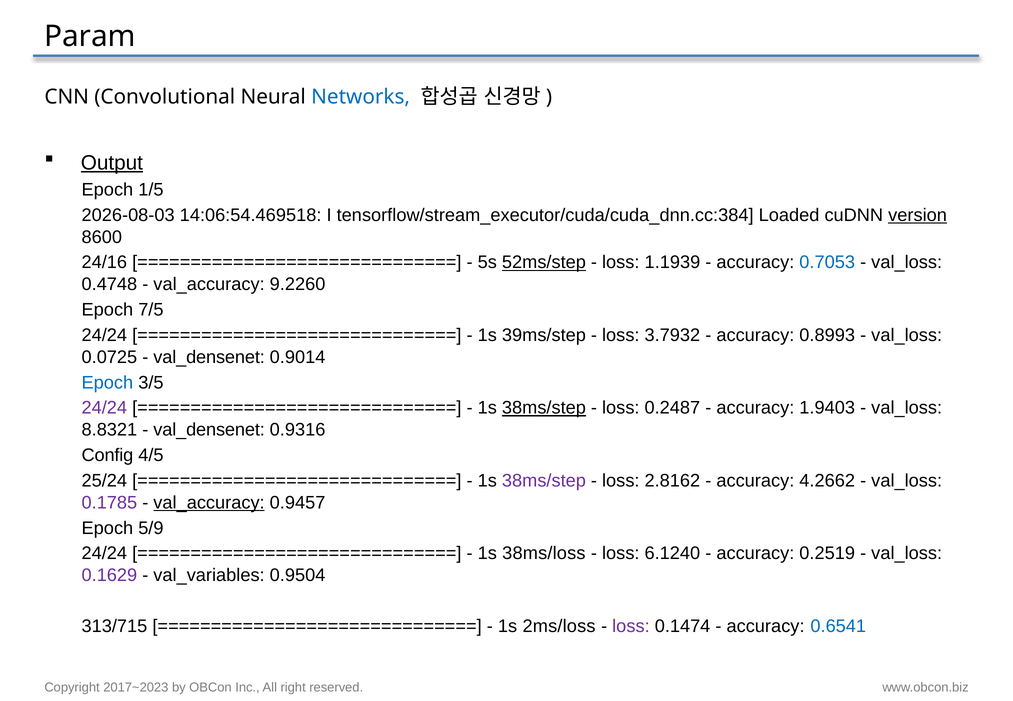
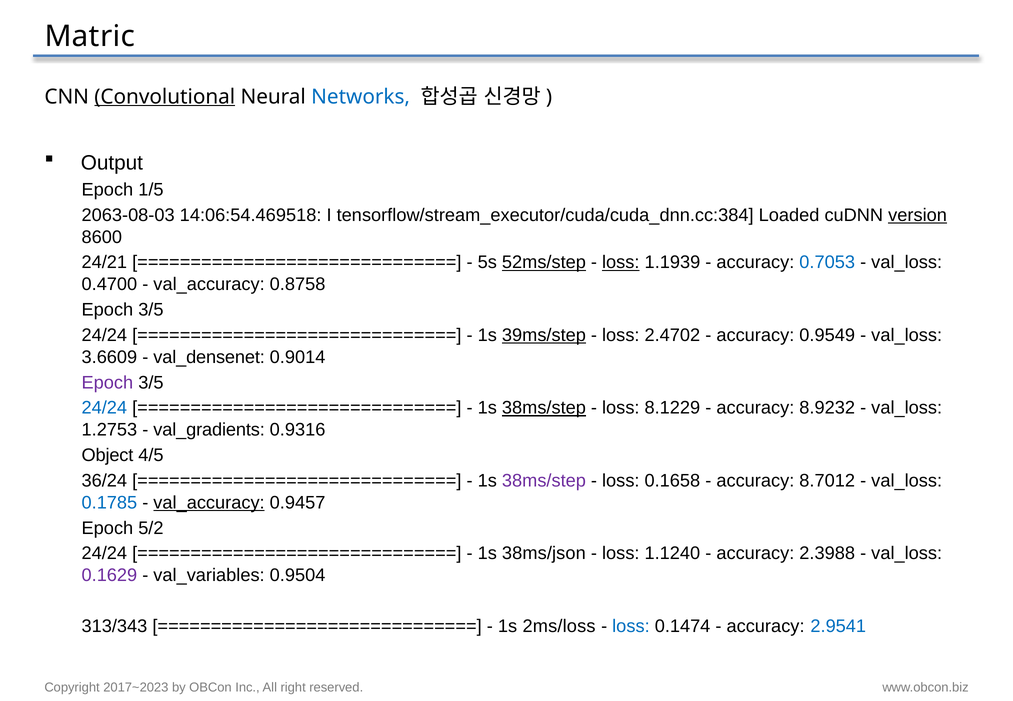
Param: Param -> Matric (90, 37)
Convolutional underline: none -> present (165, 97)
Output underline: present -> none (112, 163)
2026-08-03: 2026-08-03 -> 2063-08-03 (128, 215)
24/16: 24/16 -> 24/21 (104, 263)
loss underline: none -> present (621, 263)
0.4748: 0.4748 -> 0.4700 (109, 284)
9.2260: 9.2260 -> 0.8758 (298, 284)
7/5: 7/5 -> 3/5 (151, 310)
39ms/step underline: none -> present (544, 335)
3.7932: 3.7932 -> 2.4702 (672, 335)
0.8993: 0.8993 -> 0.9549 (827, 335)
0.0725: 0.0725 -> 3.6609 (109, 357)
Epoch colour: blue -> purple (107, 383)
24/24 colour: purple -> blue (104, 408)
0.2487: 0.2487 -> 8.1229 (672, 408)
1.9403: 1.9403 -> 8.9232 (827, 408)
8.8321: 8.8321 -> 1.2753 (109, 430)
val_densenet: val_densenet -> val_gradients (209, 430)
Config: Config -> Object (107, 455)
25/24: 25/24 -> 36/24 (104, 481)
2.8162: 2.8162 -> 0.1658 (672, 481)
4.2662: 4.2662 -> 8.7012 (827, 481)
0.1785 colour: purple -> blue (109, 503)
5/9: 5/9 -> 5/2 (151, 528)
38ms/loss: 38ms/loss -> 38ms/json (544, 554)
6.1240: 6.1240 -> 1.1240 (672, 554)
0.2519: 0.2519 -> 2.3988 (827, 554)
313/715: 313/715 -> 313/343 (114, 626)
loss colour: purple -> blue (631, 626)
0.6541: 0.6541 -> 2.9541 (838, 626)
